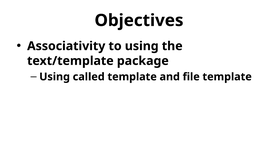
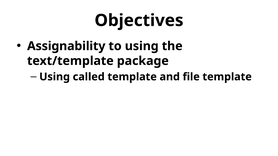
Associativity: Associativity -> Assignability (66, 46)
